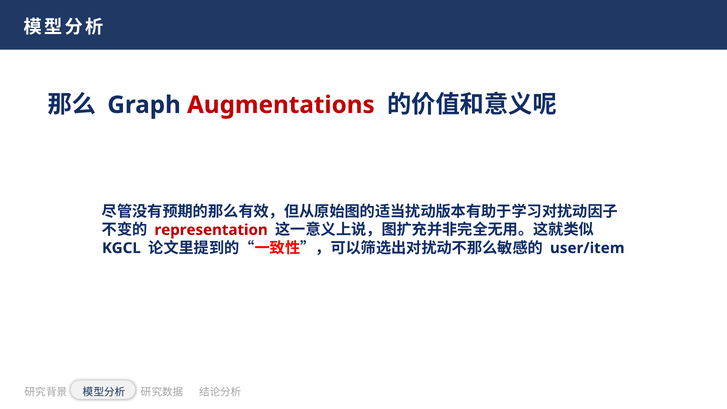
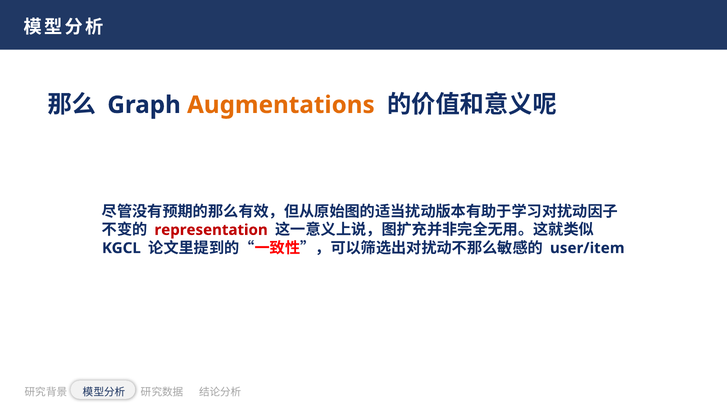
Augmentations colour: red -> orange (281, 105)
